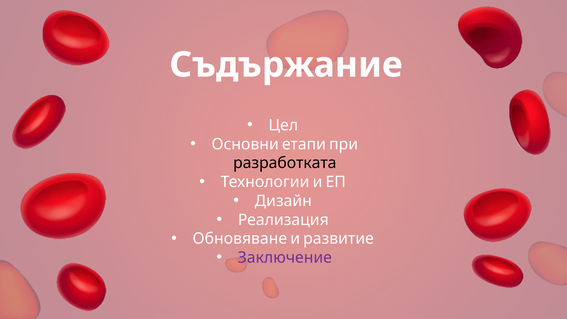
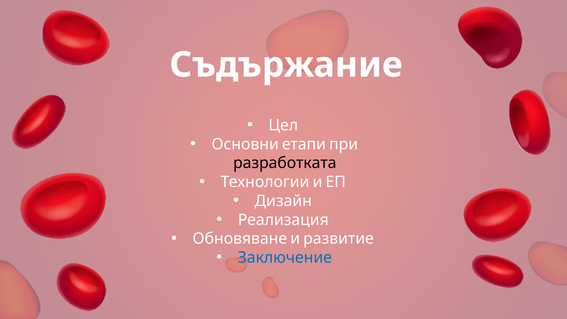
Заключение colour: purple -> blue (285, 258)
